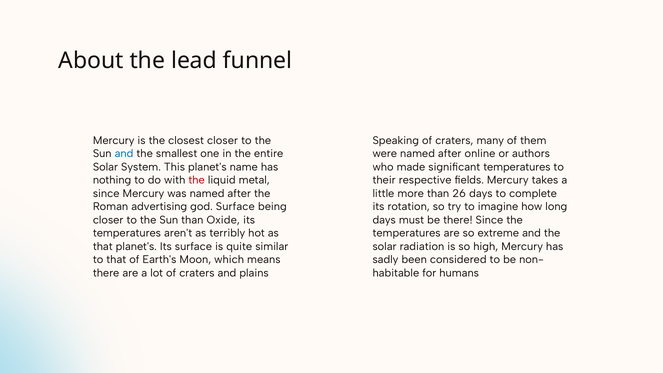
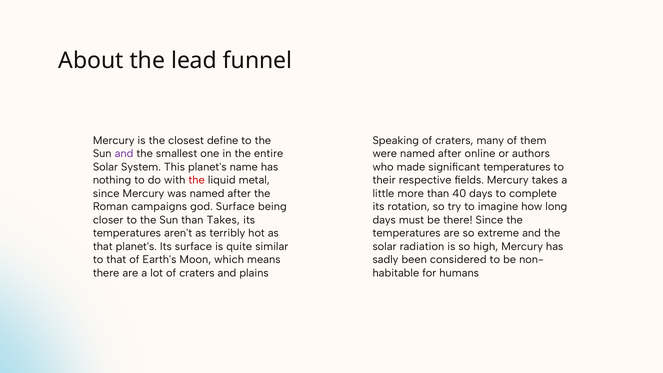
closest closer: closer -> define (223, 140)
and colour: blue -> purple (124, 154)
26: 26 -> 40 (459, 193)
advertising: advertising -> campaigns (159, 207)
than Oxide: Oxide -> Takes (223, 220)
